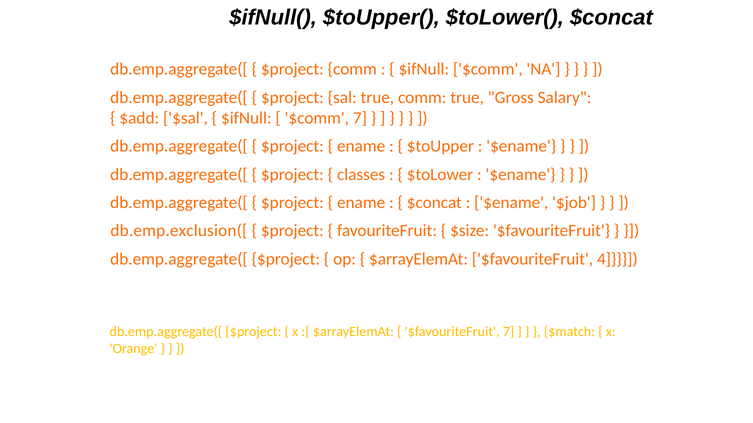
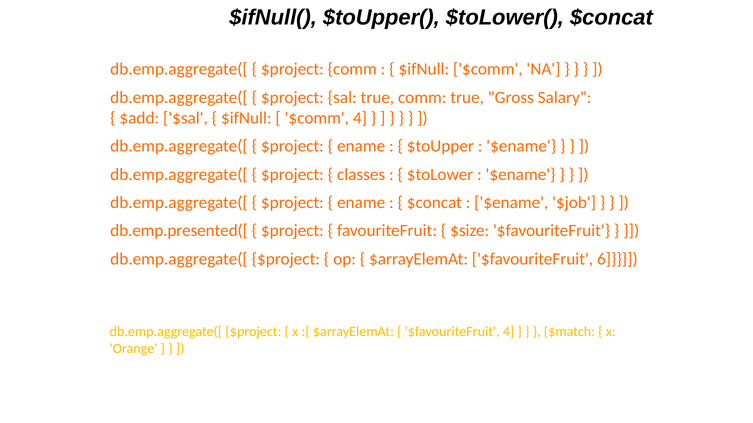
$comm 7: 7 -> 4 (360, 118)
db.emp.exclusion([: db.emp.exclusion([ -> db.emp.presented([ (179, 231)
4: 4 -> 6 (617, 259)
$favouriteFruit 7: 7 -> 4 (509, 332)
